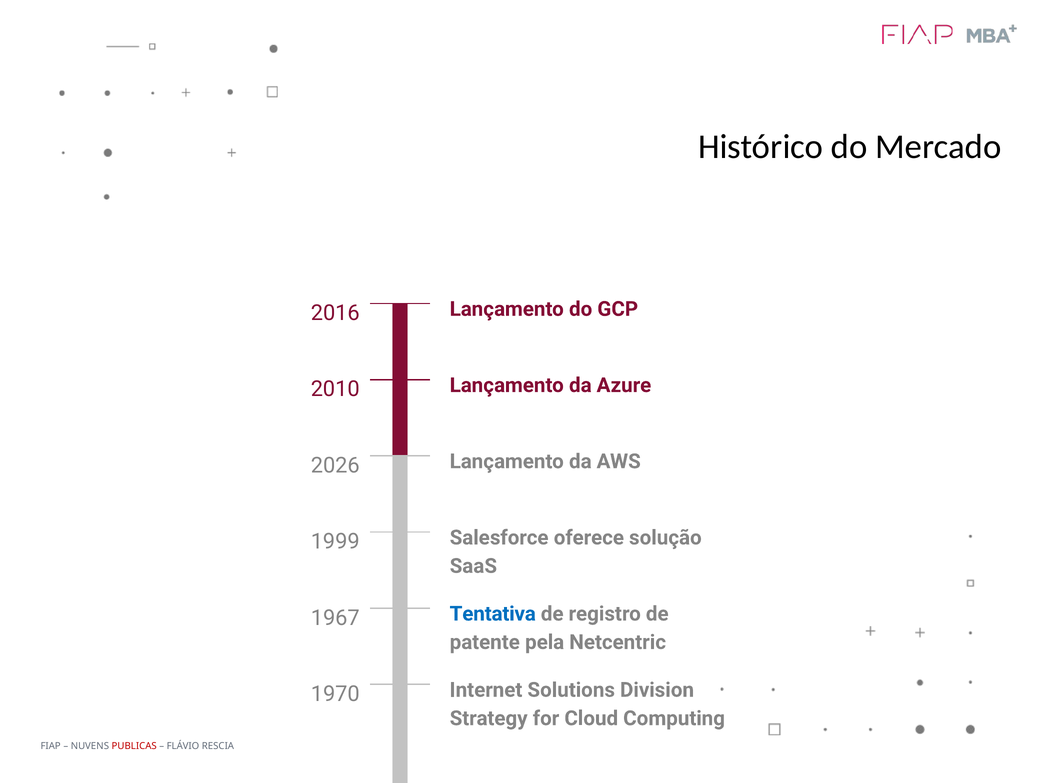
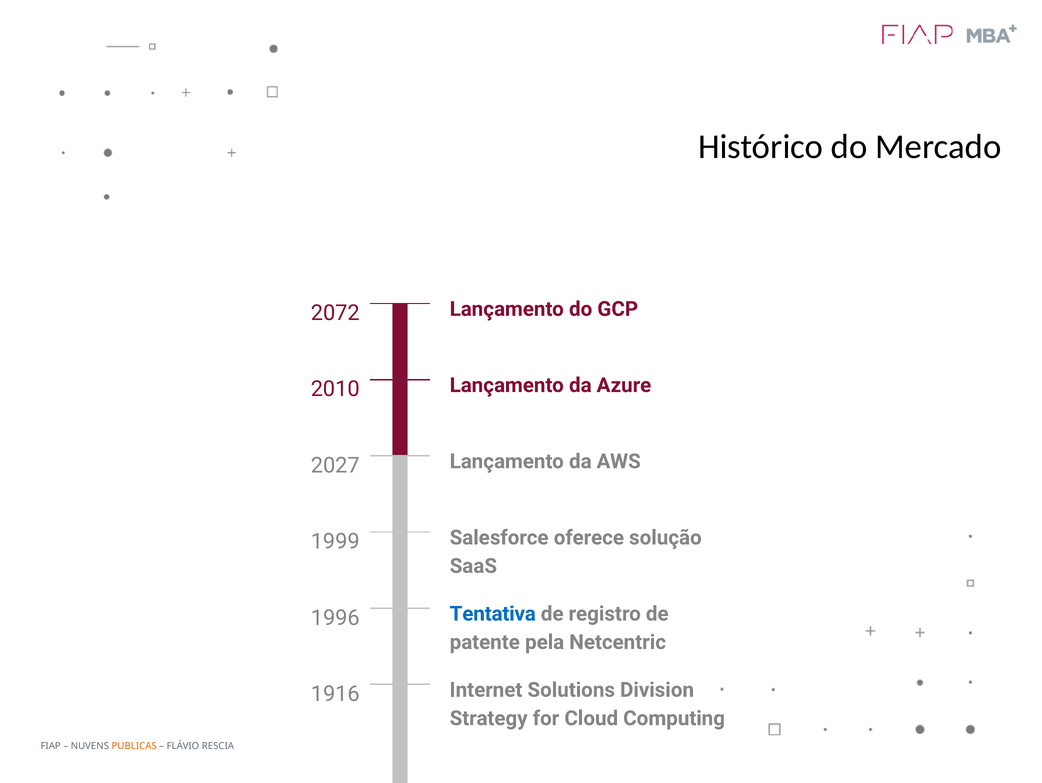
2016: 2016 -> 2072 (335, 313)
2026: 2026 -> 2027 (335, 465)
1967: 1967 -> 1996 (335, 617)
1970: 1970 -> 1916 (335, 693)
PUBLICAS colour: red -> orange (134, 745)
